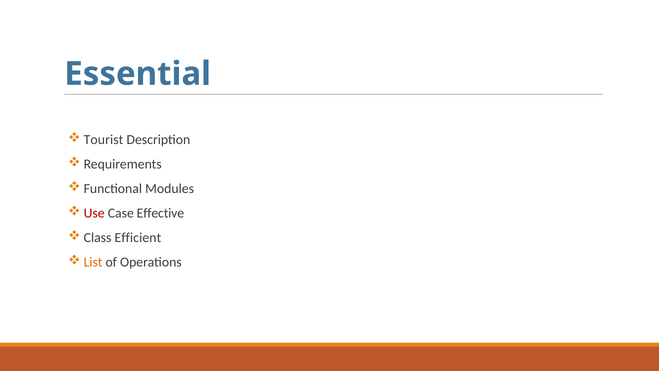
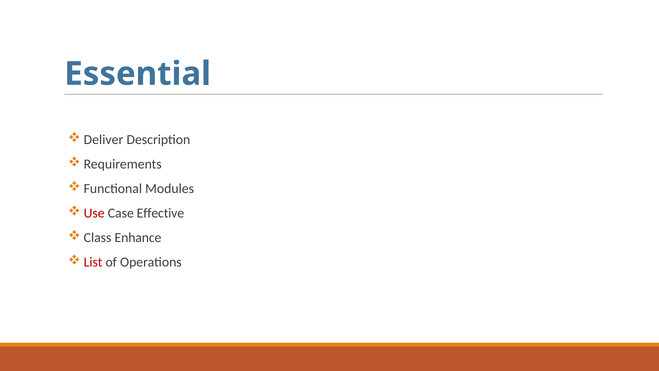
Tourist: Tourist -> Deliver (104, 140)
Efficient: Efficient -> Enhance (138, 238)
List colour: orange -> red (93, 262)
